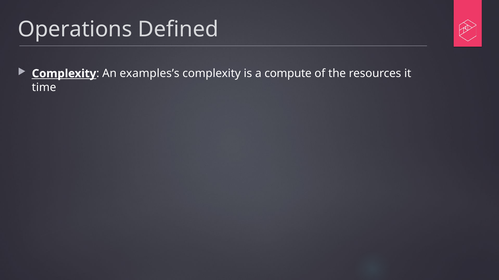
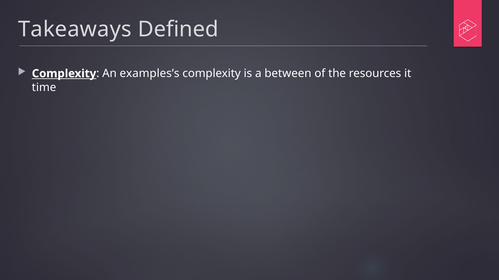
Operations: Operations -> Takeaways (75, 29)
compute: compute -> between (288, 74)
